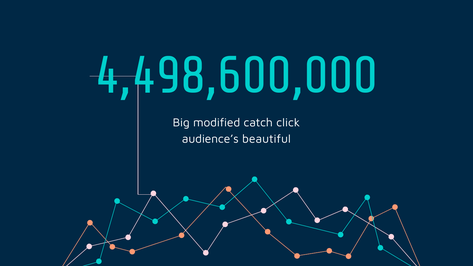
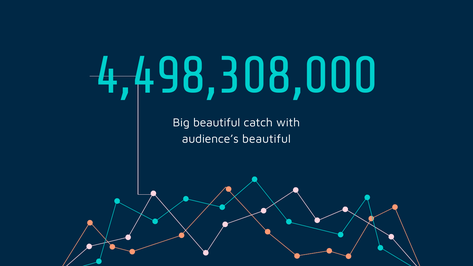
4,498,600,000: 4,498,600,000 -> 4,498,308,000 (236, 75)
Big modified: modified -> beautiful (217, 123)
click: click -> with (288, 123)
